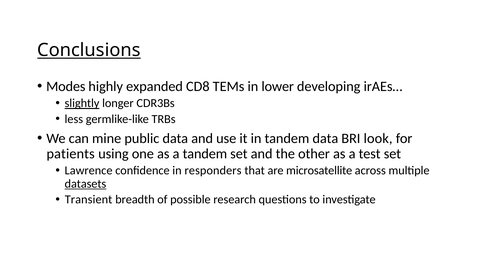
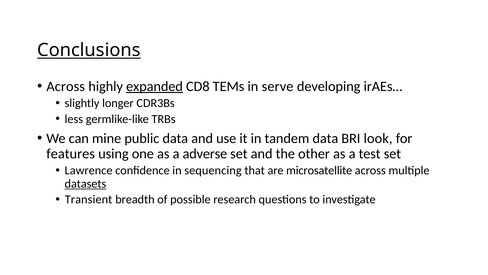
Modes: Modes -> Across (66, 86)
expanded underline: none -> present (155, 86)
lower: lower -> serve (278, 86)
slightly underline: present -> none (82, 103)
patients: patients -> features (71, 153)
a tandem: tandem -> adverse (205, 153)
responders: responders -> sequencing (213, 170)
